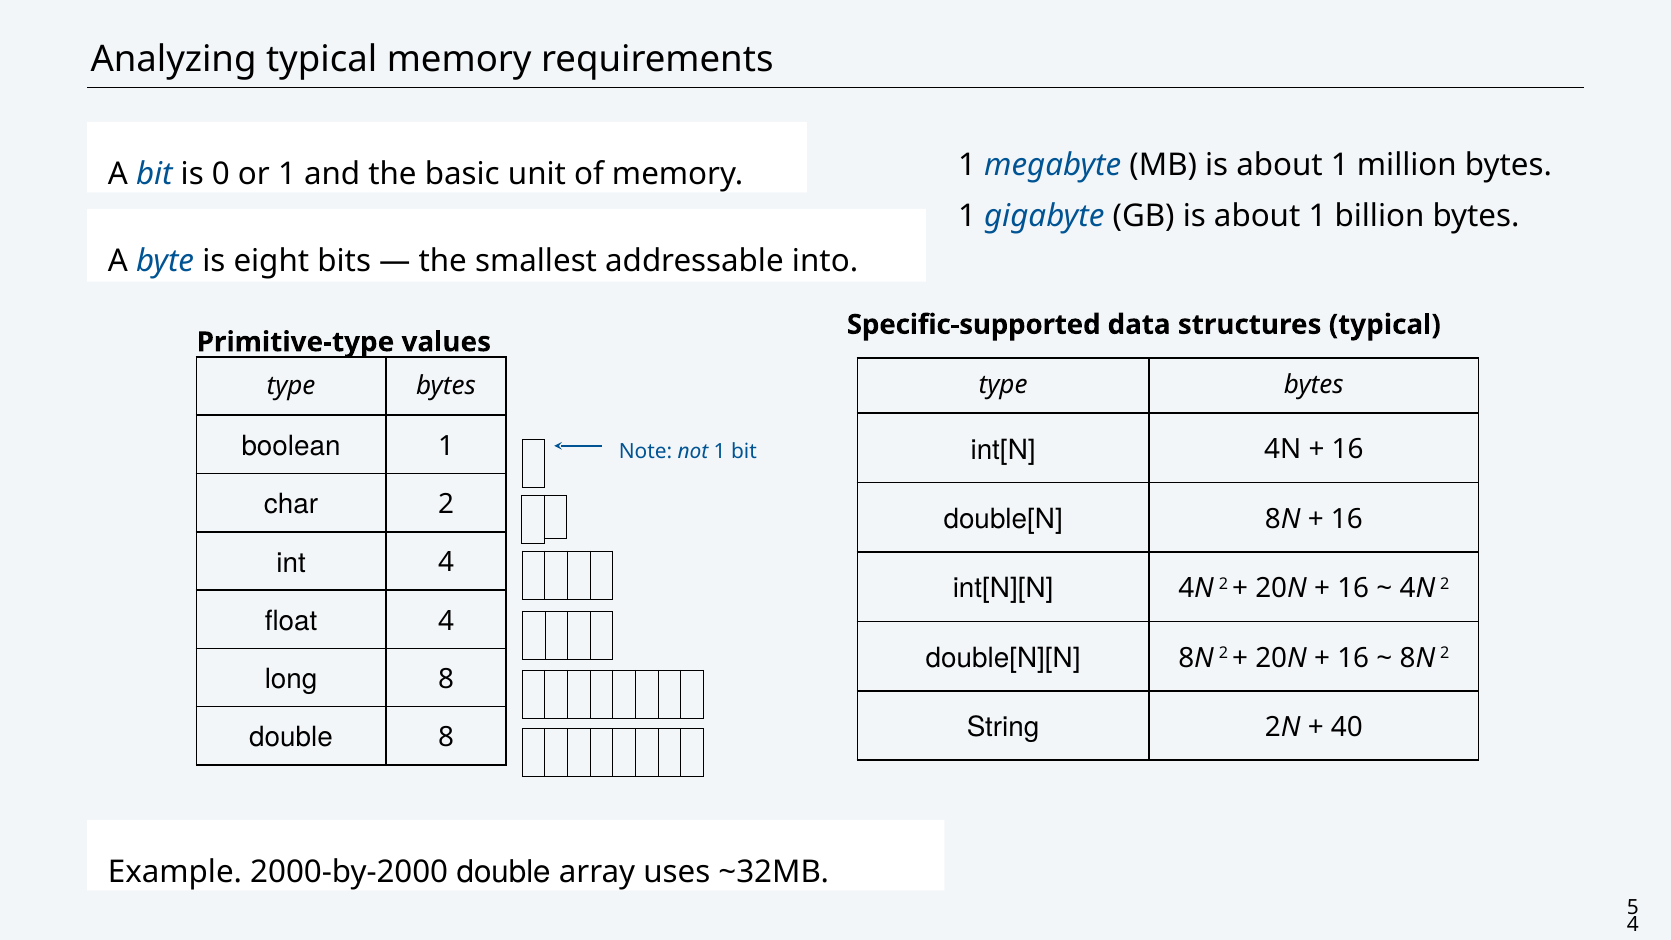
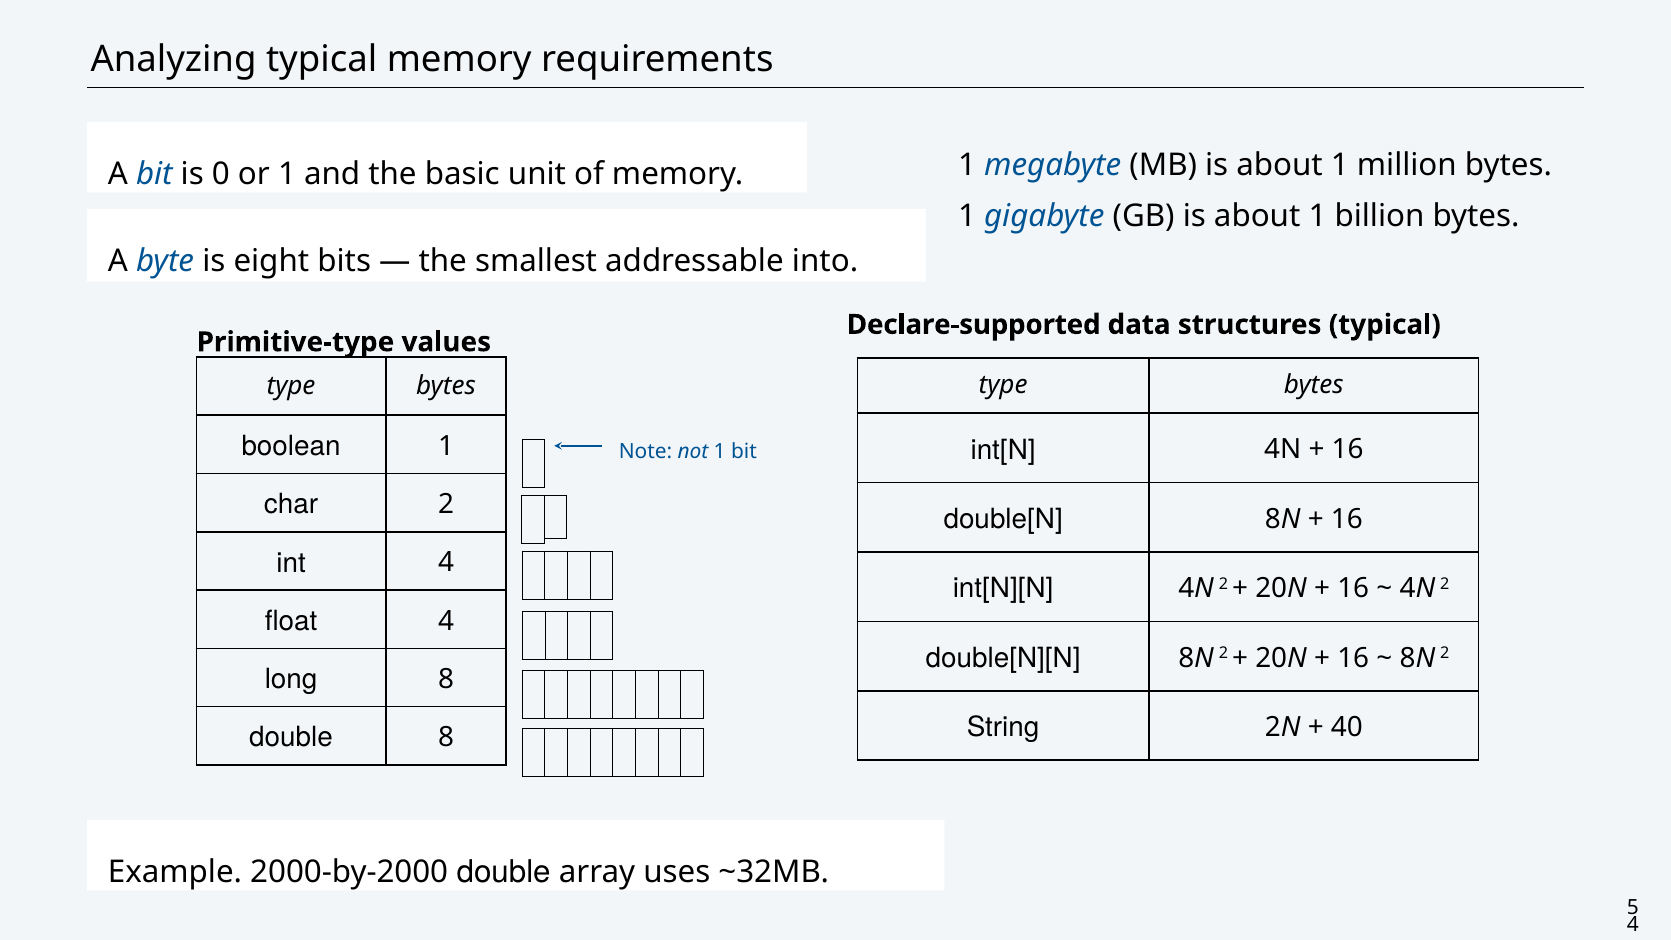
Specific-supported: Specific-supported -> Declare-supported (974, 325)
